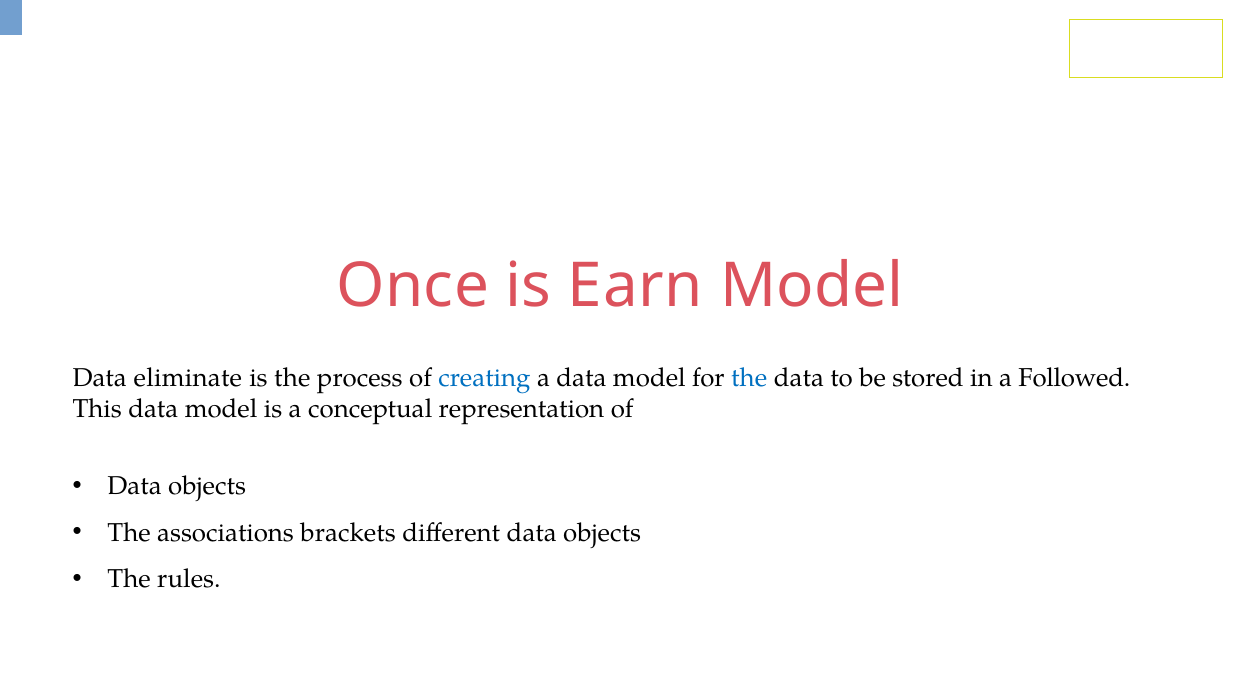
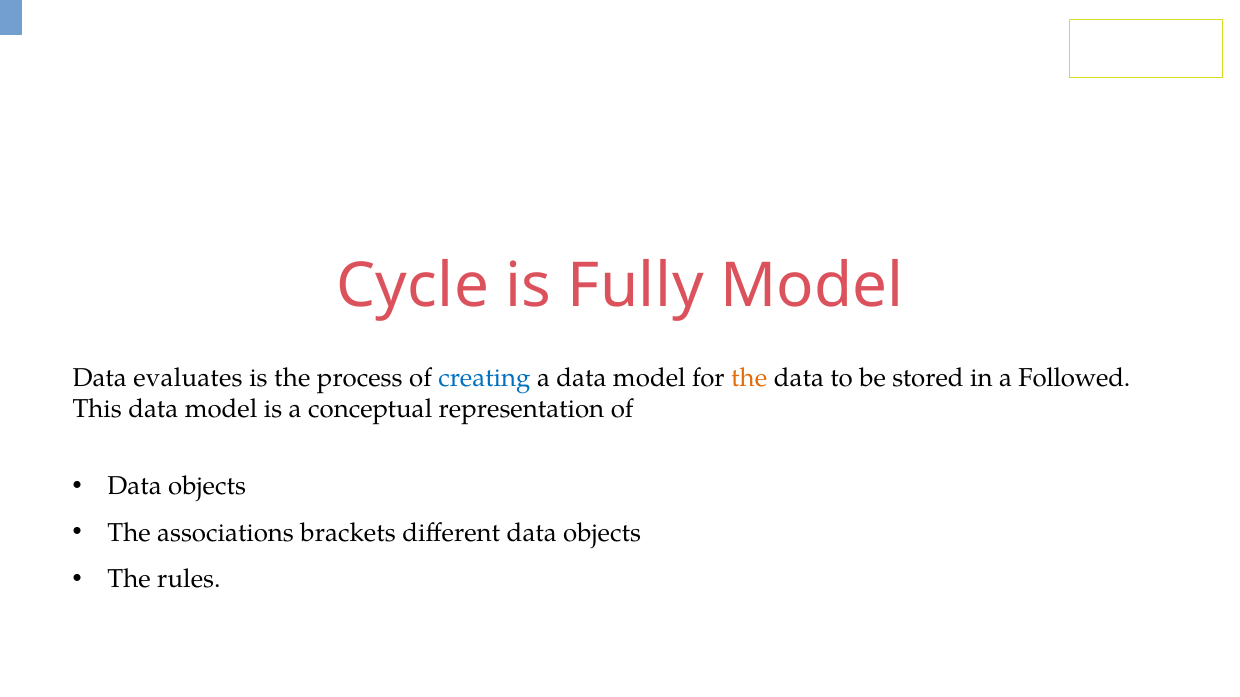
Once: Once -> Cycle (413, 286)
Earn: Earn -> Fully (635, 286)
eliminate: eliminate -> evaluates (188, 378)
the colour: blue -> orange (749, 378)
